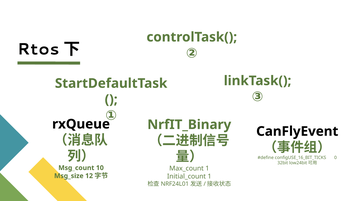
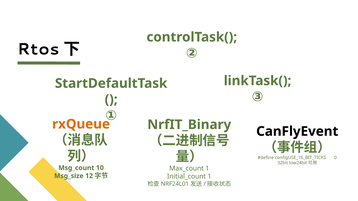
rxQueue colour: black -> orange (81, 124)
